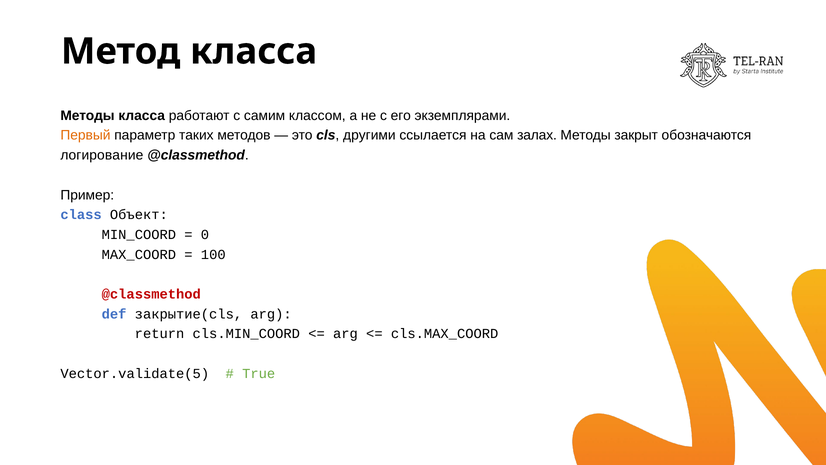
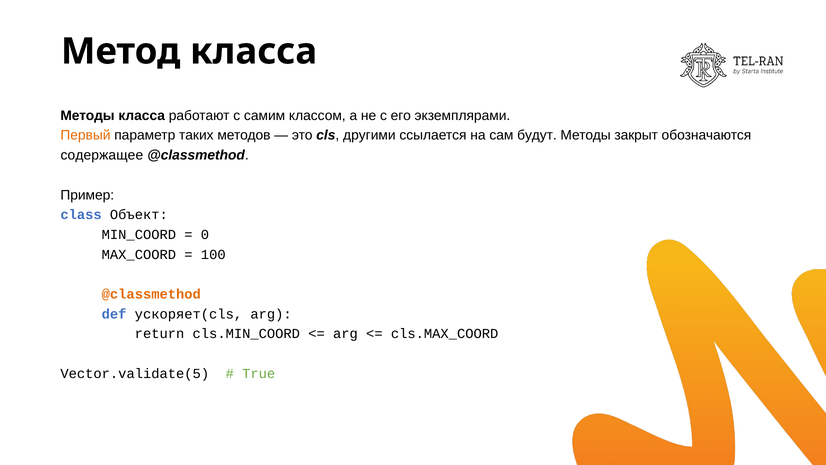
залах: залах -> будут (537, 135)
логирование: логирование -> содержащее (102, 155)
@classmethod colour: red -> orange (151, 294)
закрытие(cls: закрытие(cls -> ускоряет(cls (188, 314)
